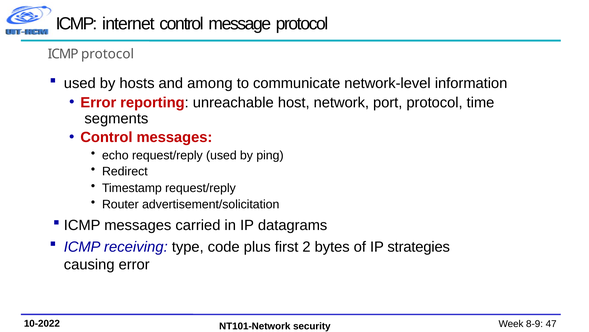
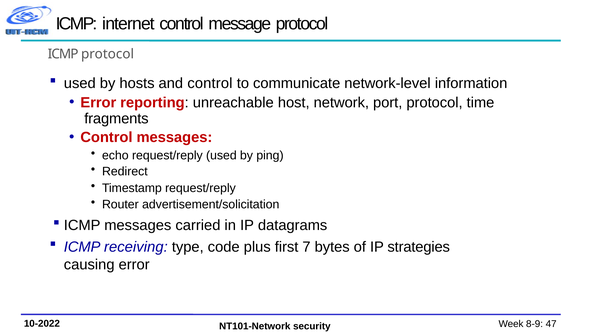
and among: among -> control (210, 83)
segments: segments -> fragments (116, 118)
2: 2 -> 7 (306, 246)
